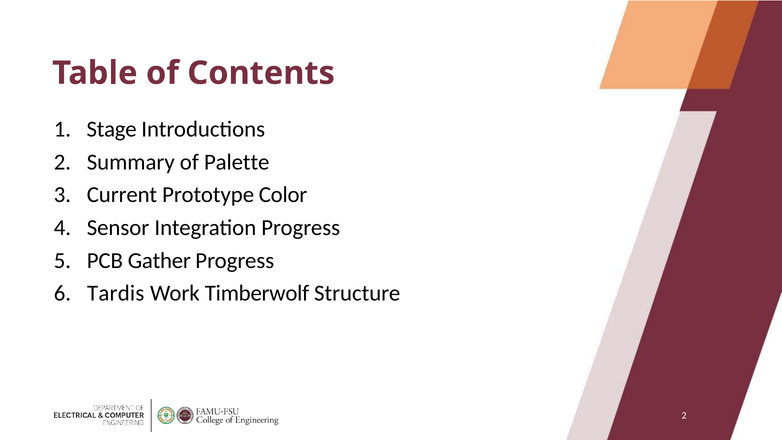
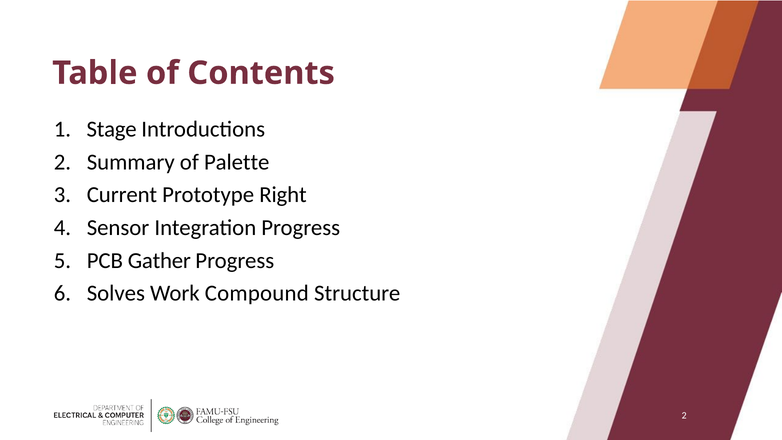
Color: Color -> Right (283, 195)
Tardis: Tardis -> Solves (116, 293)
Timberwolf: Timberwolf -> Compound (257, 293)
